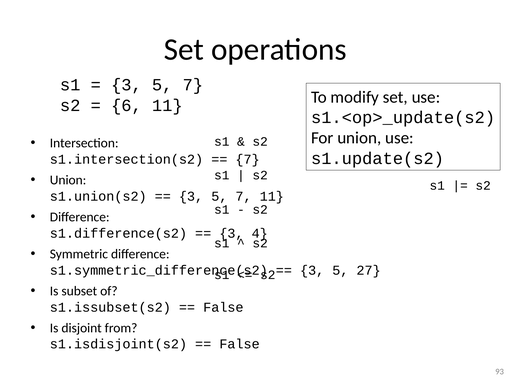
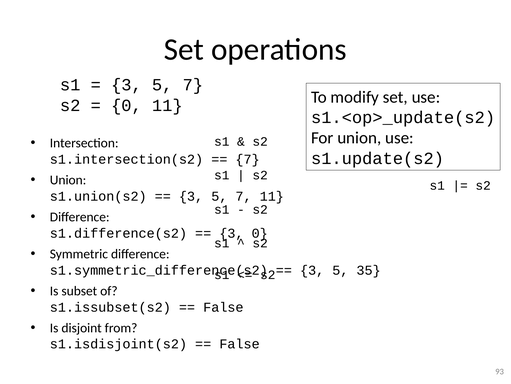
6: 6 -> 0 (126, 105)
3 4: 4 -> 0 (260, 233)
27: 27 -> 35 (369, 270)
